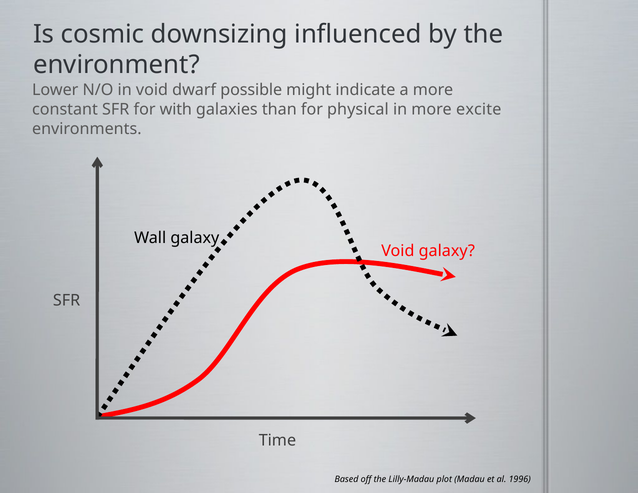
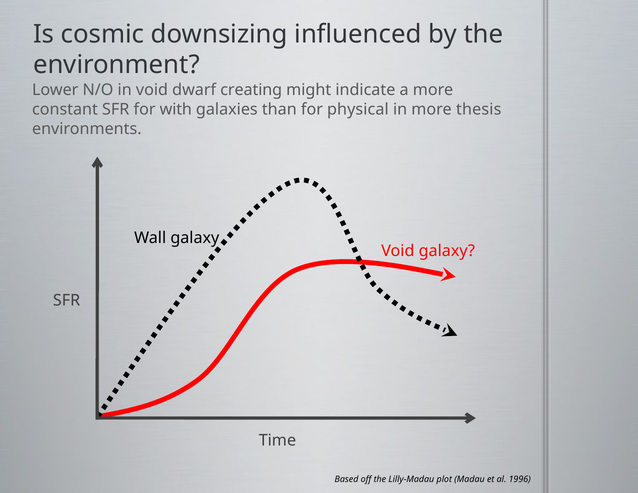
possible: possible -> creating (251, 90)
excite: excite -> thesis (479, 110)
